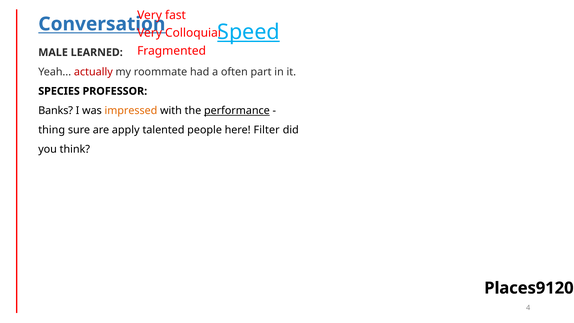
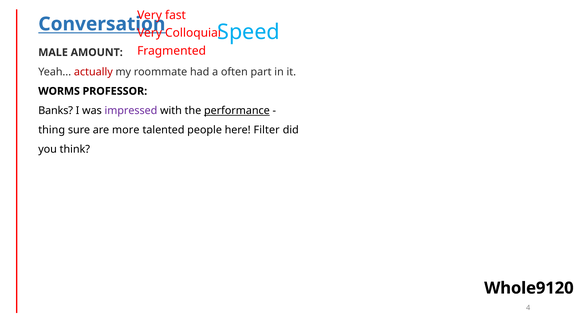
Speed underline: present -> none (249, 32)
LEARNED: LEARNED -> AMOUNT (97, 52)
SPECIES: SPECIES -> WORMS (59, 91)
impressed colour: orange -> purple (131, 111)
apply: apply -> more (126, 130)
Places9120: Places9120 -> Whole9120 (529, 288)
